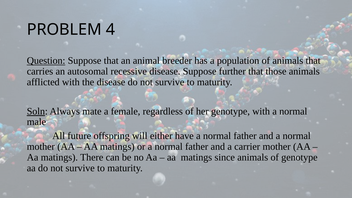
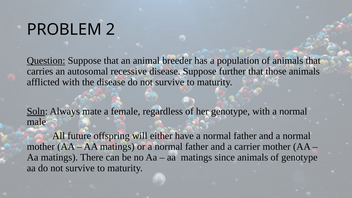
4: 4 -> 2 (111, 30)
